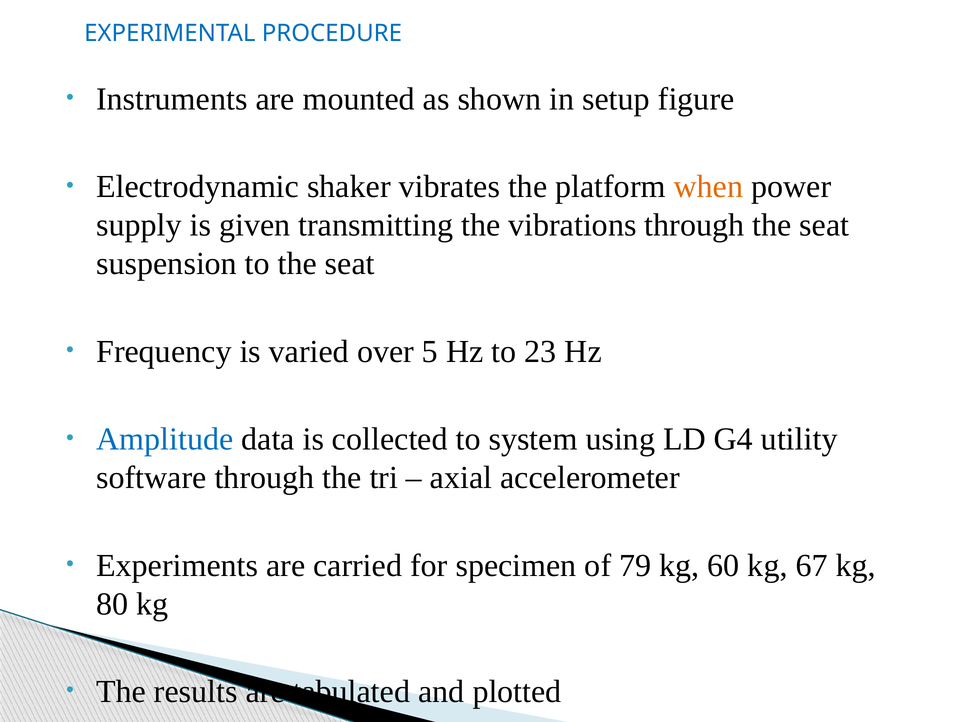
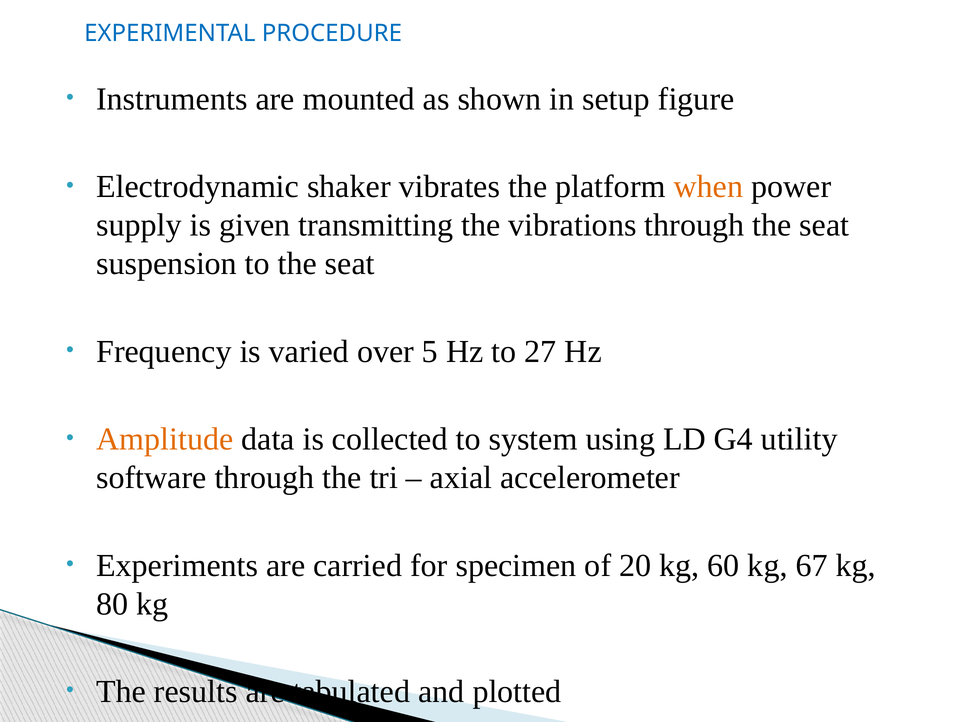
23: 23 -> 27 (540, 351)
Amplitude colour: blue -> orange (165, 439)
79: 79 -> 20 (635, 565)
